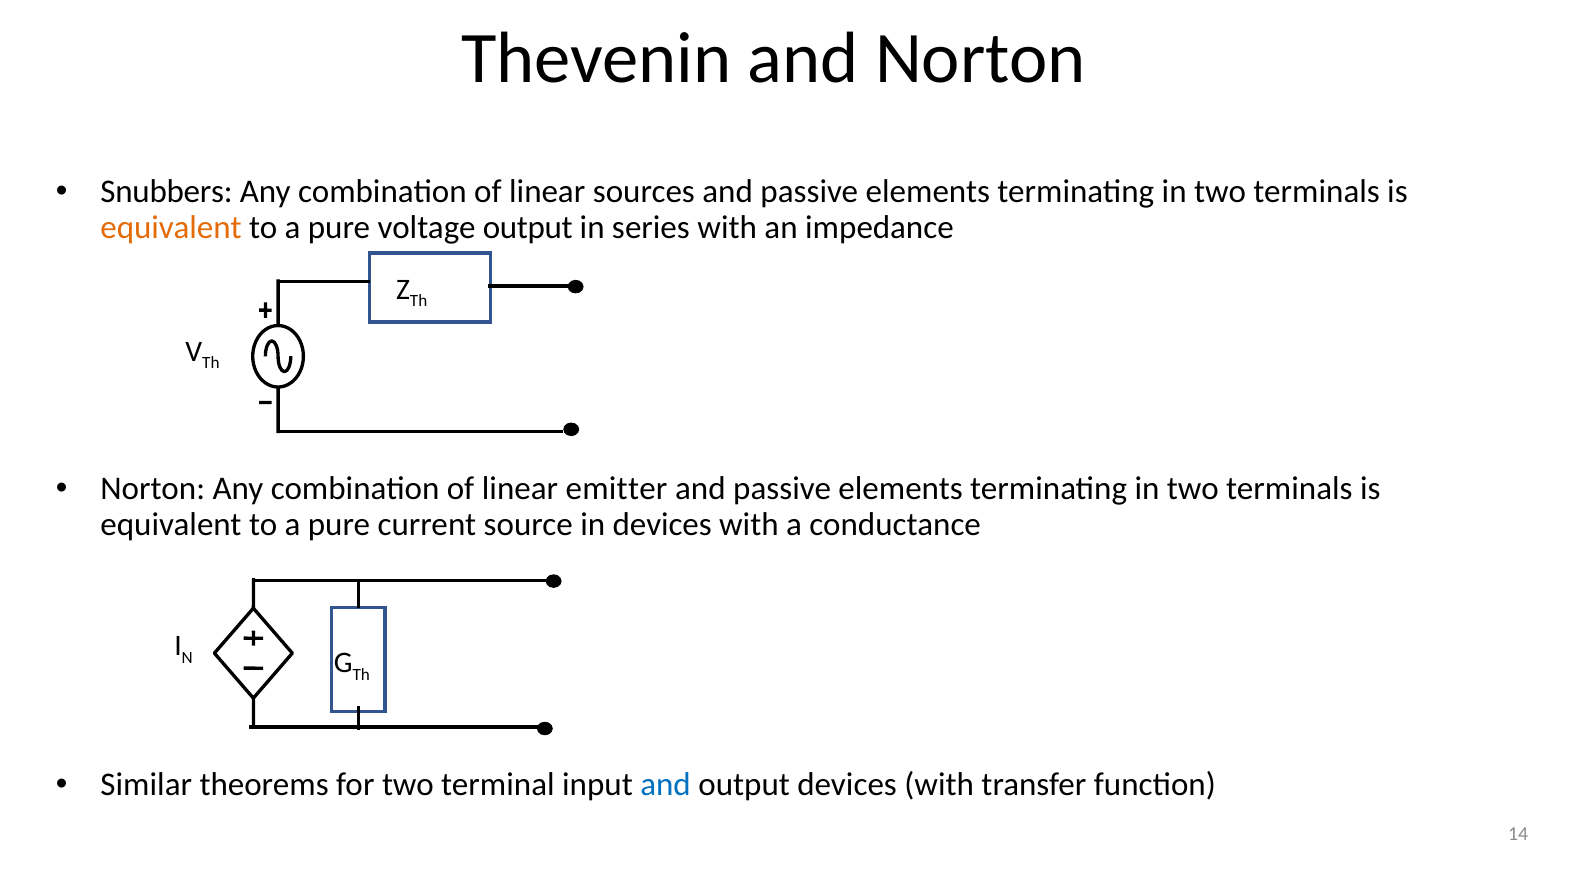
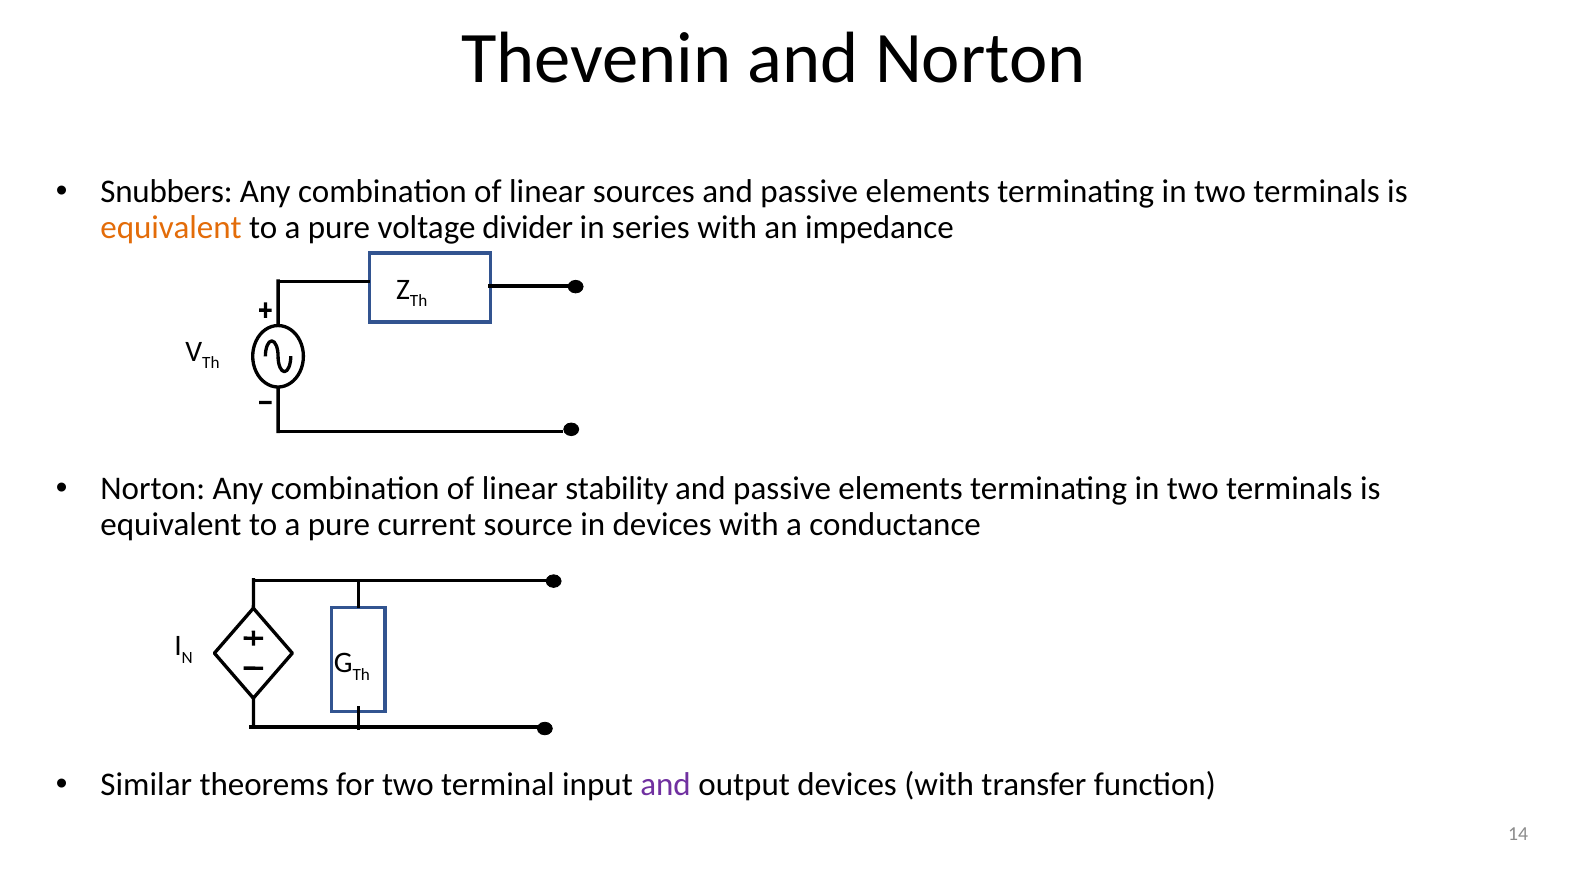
voltage output: output -> divider (528, 228)
emitter: emitter -> stability (617, 488)
and colour: blue -> purple (666, 785)
